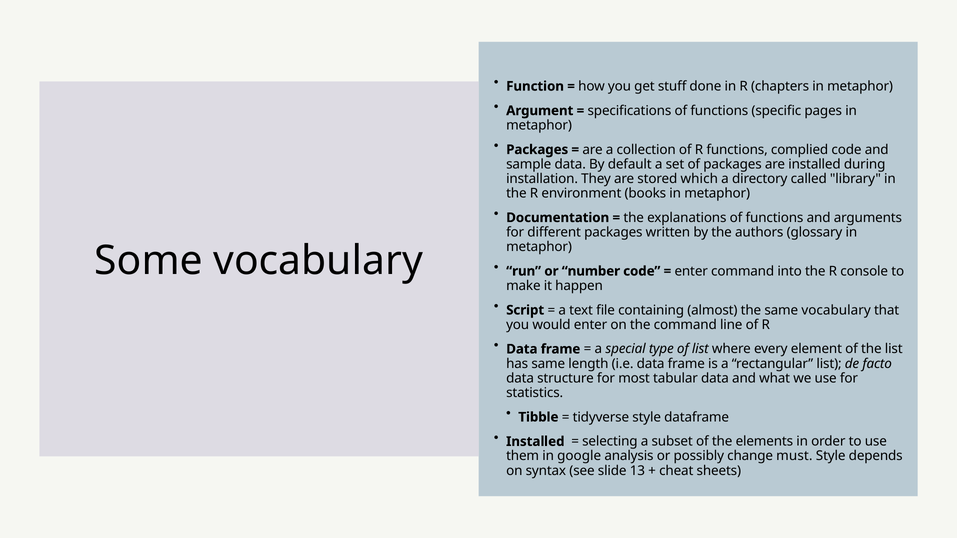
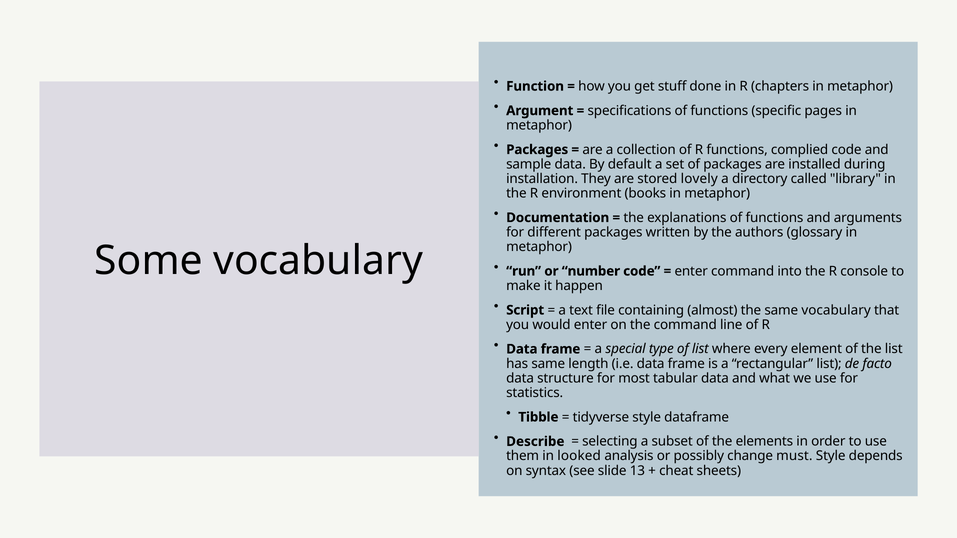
which: which -> lovely (699, 179)
Installed: Installed -> Describe (535, 442)
google: google -> looked (579, 456)
